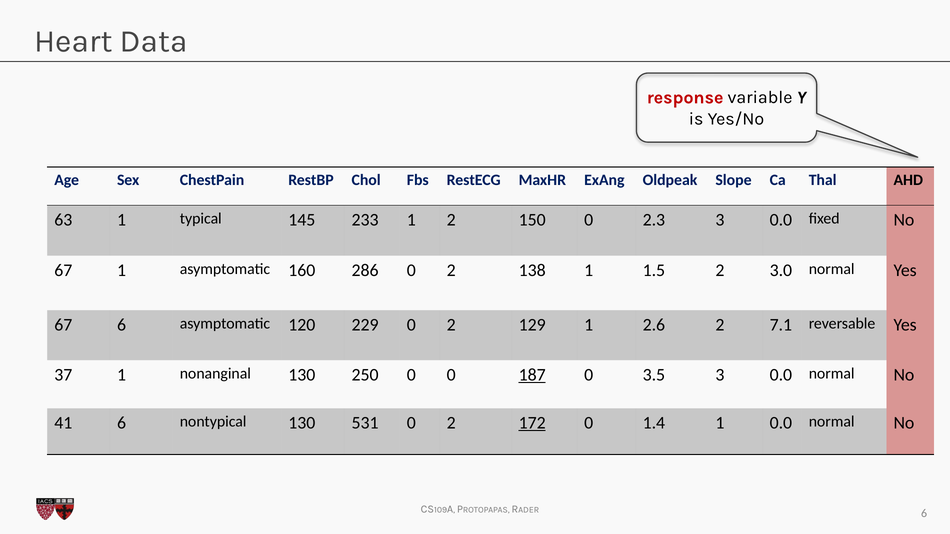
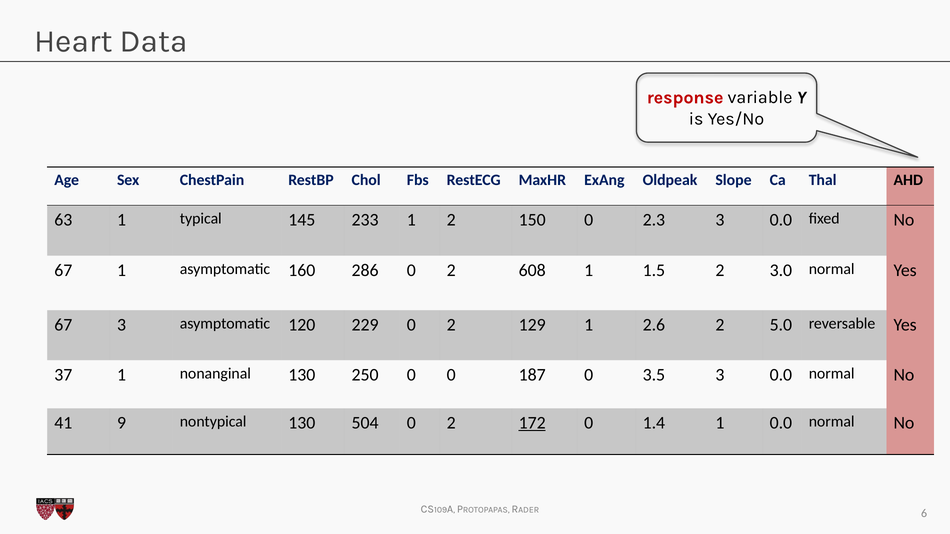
138: 138 -> 608 (532, 271)
67 6: 6 -> 3 (122, 325)
7.1: 7.1 -> 5.0 (781, 325)
187 underline: present -> none (532, 375)
41 6: 6 -> 9 (122, 423)
531: 531 -> 504 (365, 423)
